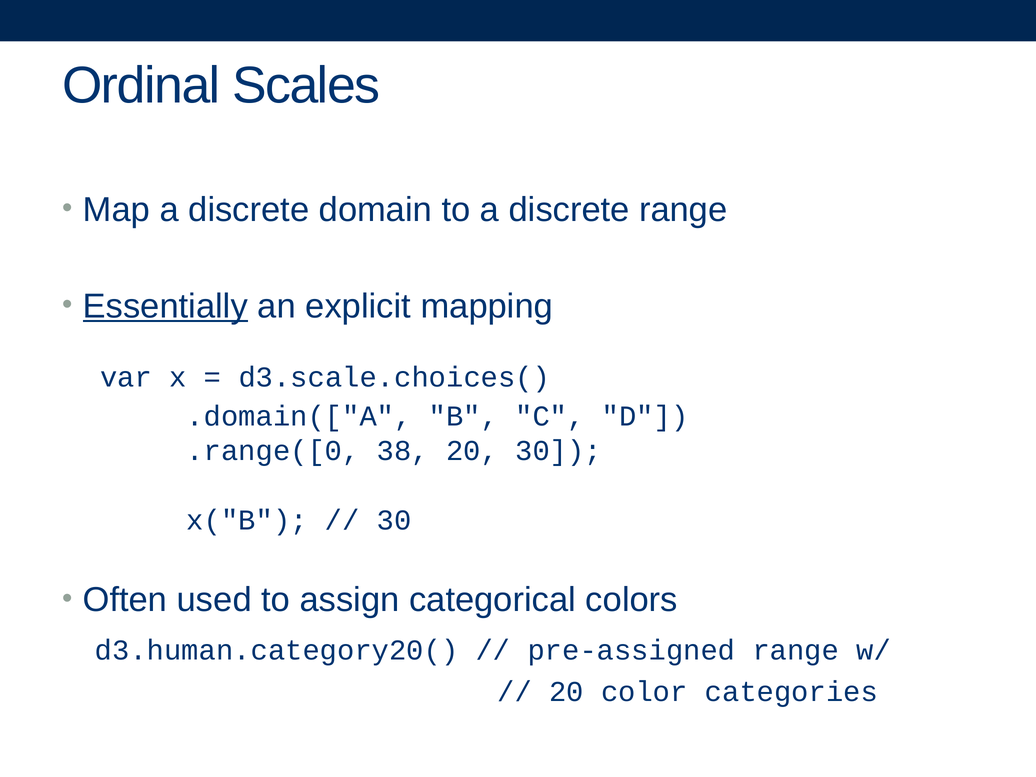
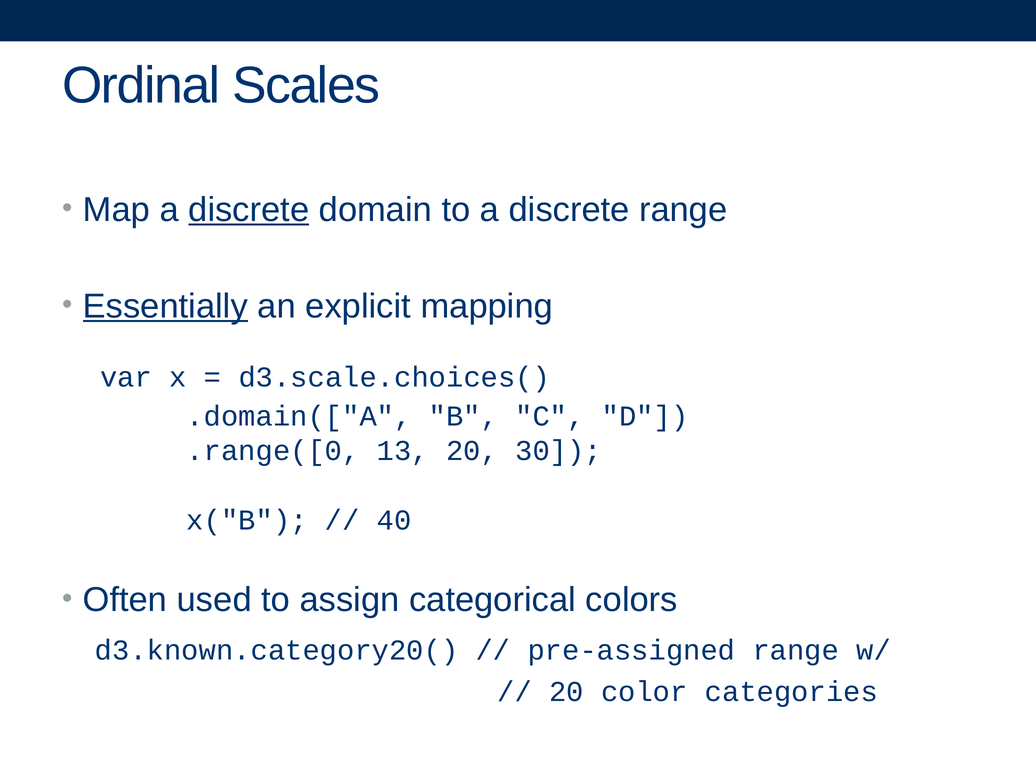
discrete underline: none -> present (249, 210)
38: 38 -> 13 (403, 451)
30: 30 -> 40 (394, 520)
d3.human.category20(: d3.human.category20( -> d3.known.category20( (277, 650)
